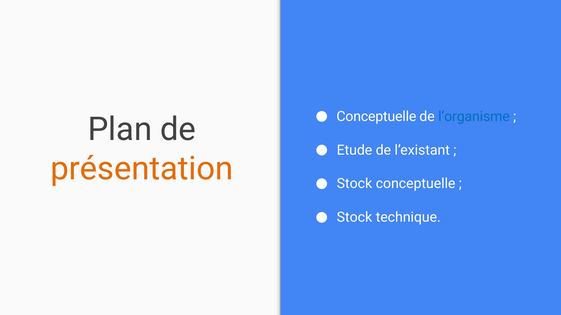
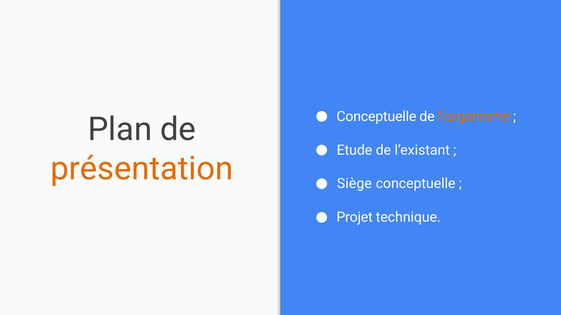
l’organisme colour: blue -> orange (474, 117)
Stock: Stock -> Siège (354, 184)
Stock: Stock -> Projet (355, 218)
